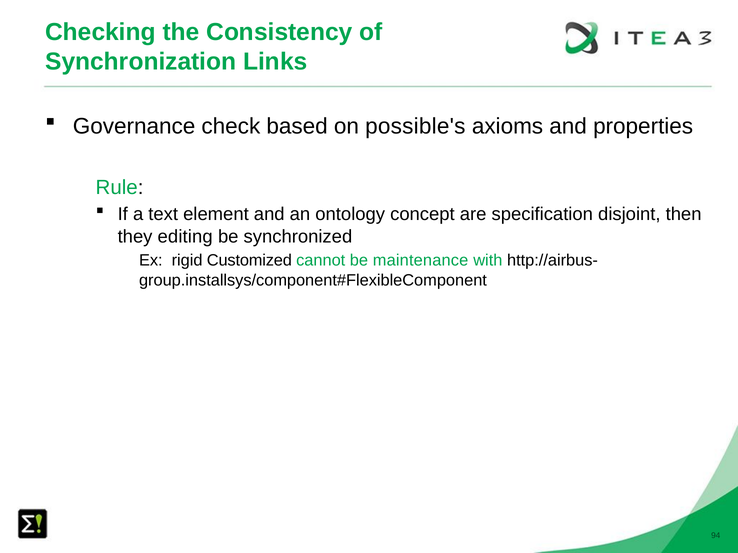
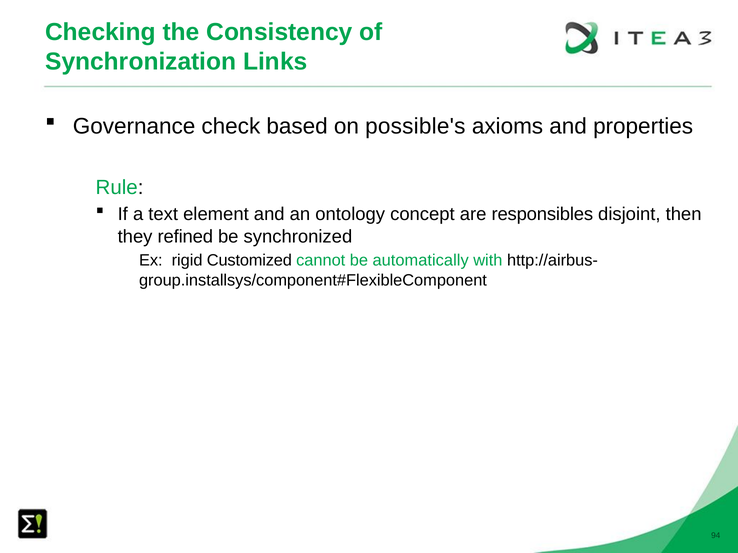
specification: specification -> responsibles (542, 215)
editing: editing -> refined (185, 237)
maintenance: maintenance -> automatically (421, 261)
